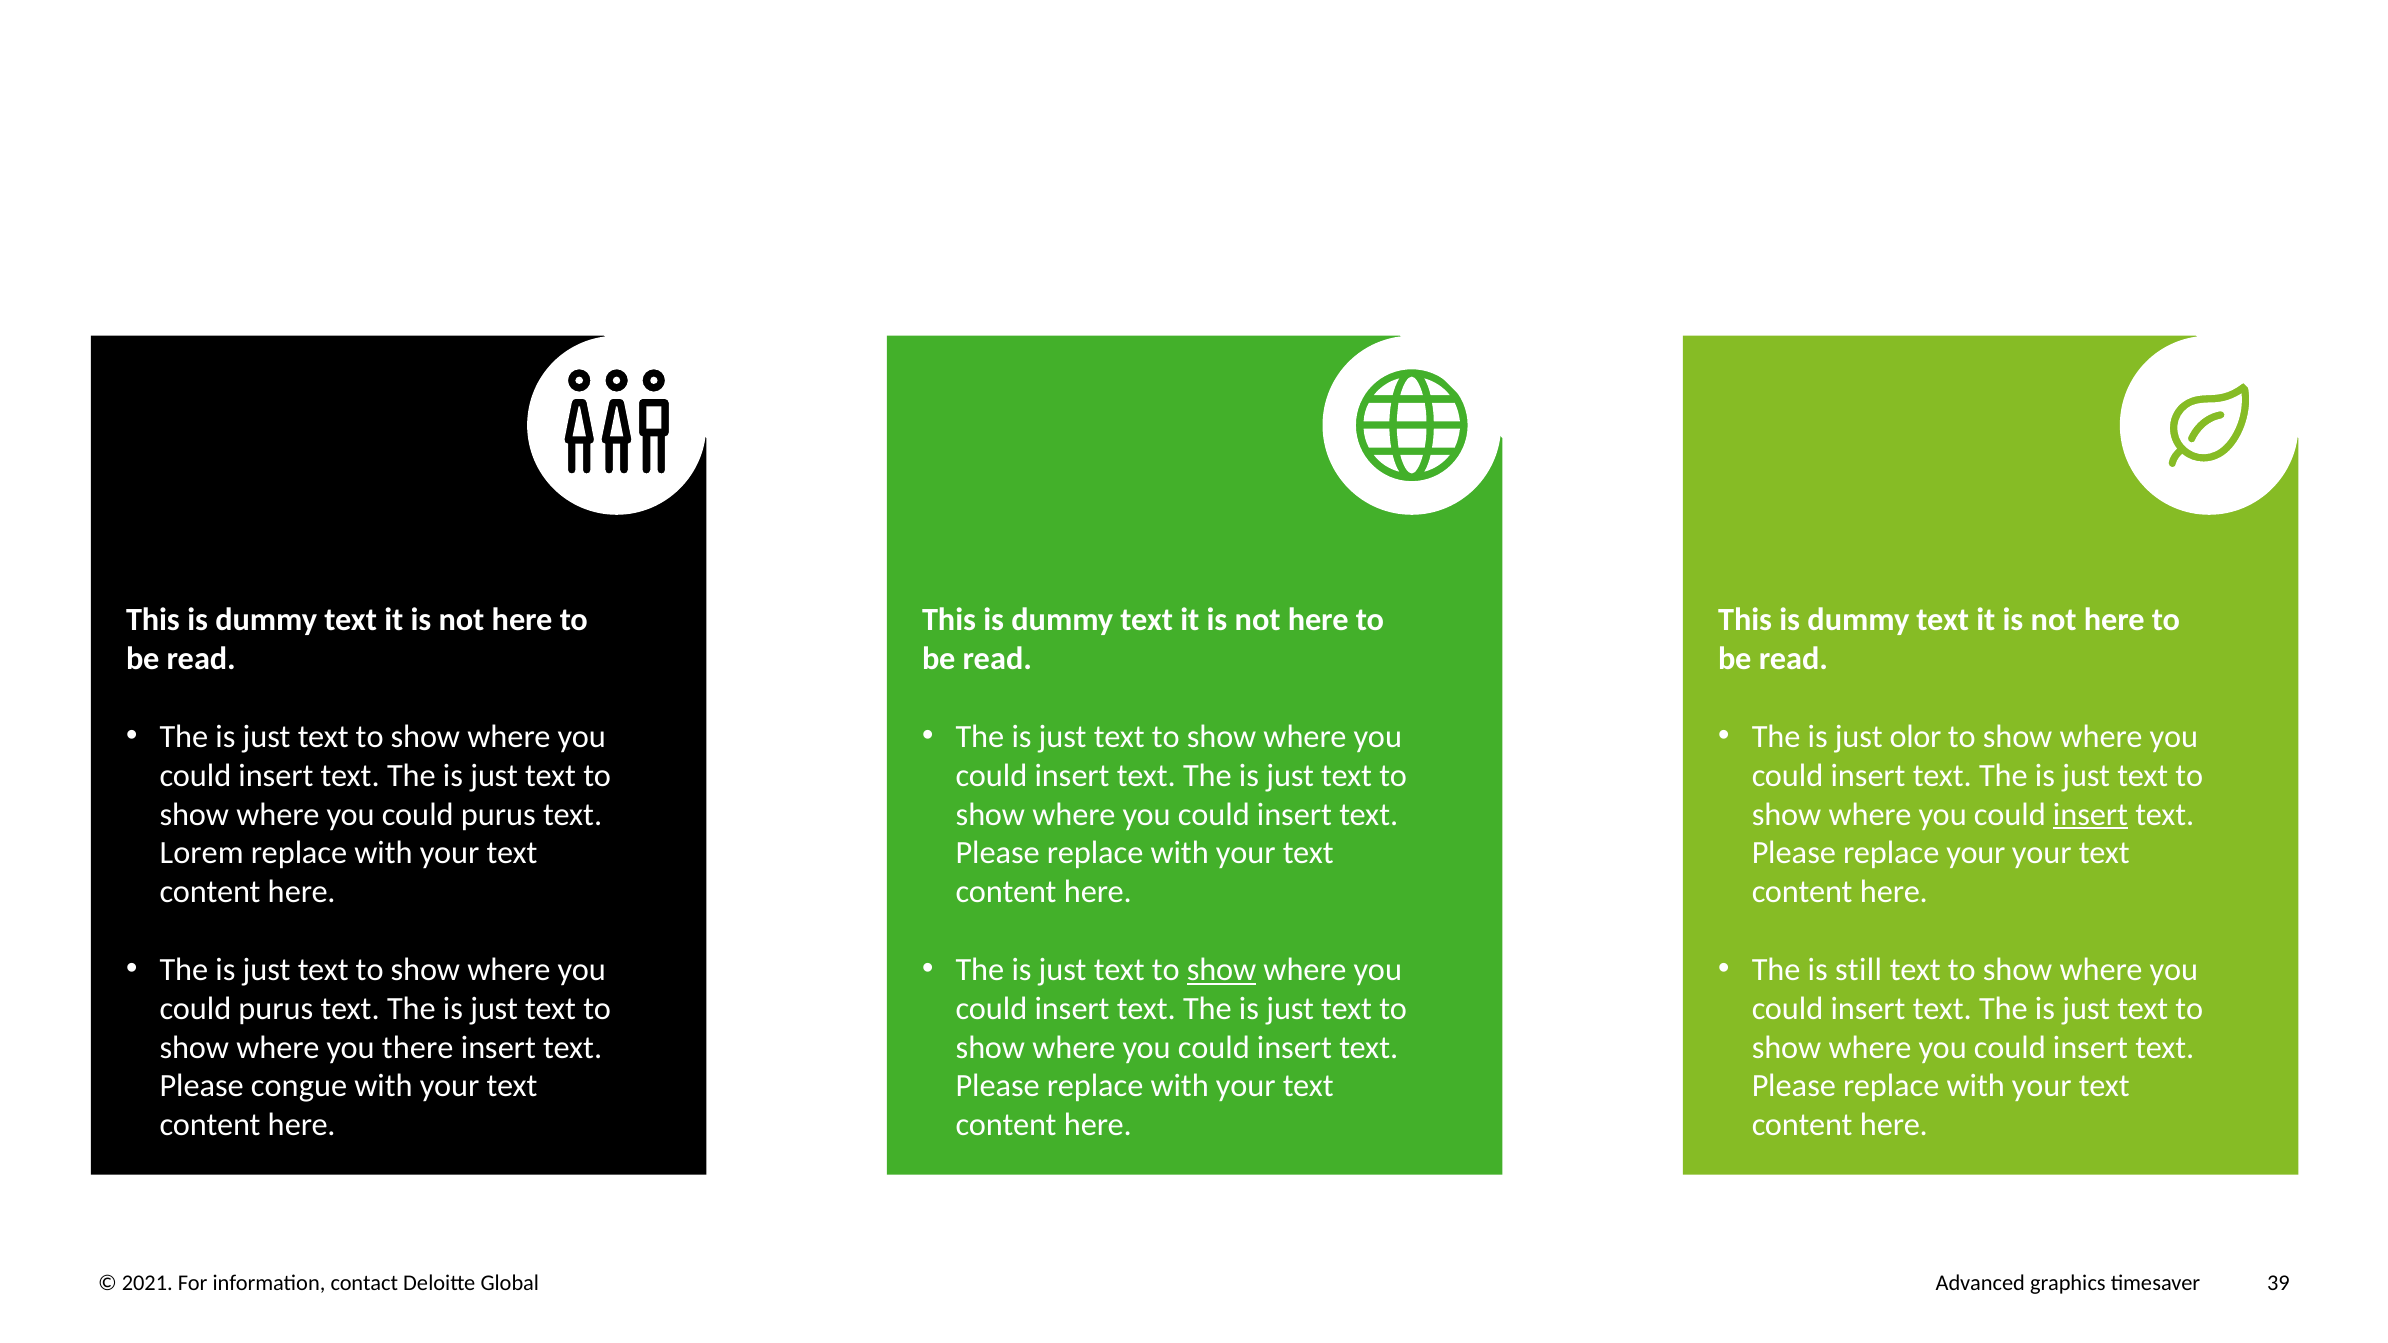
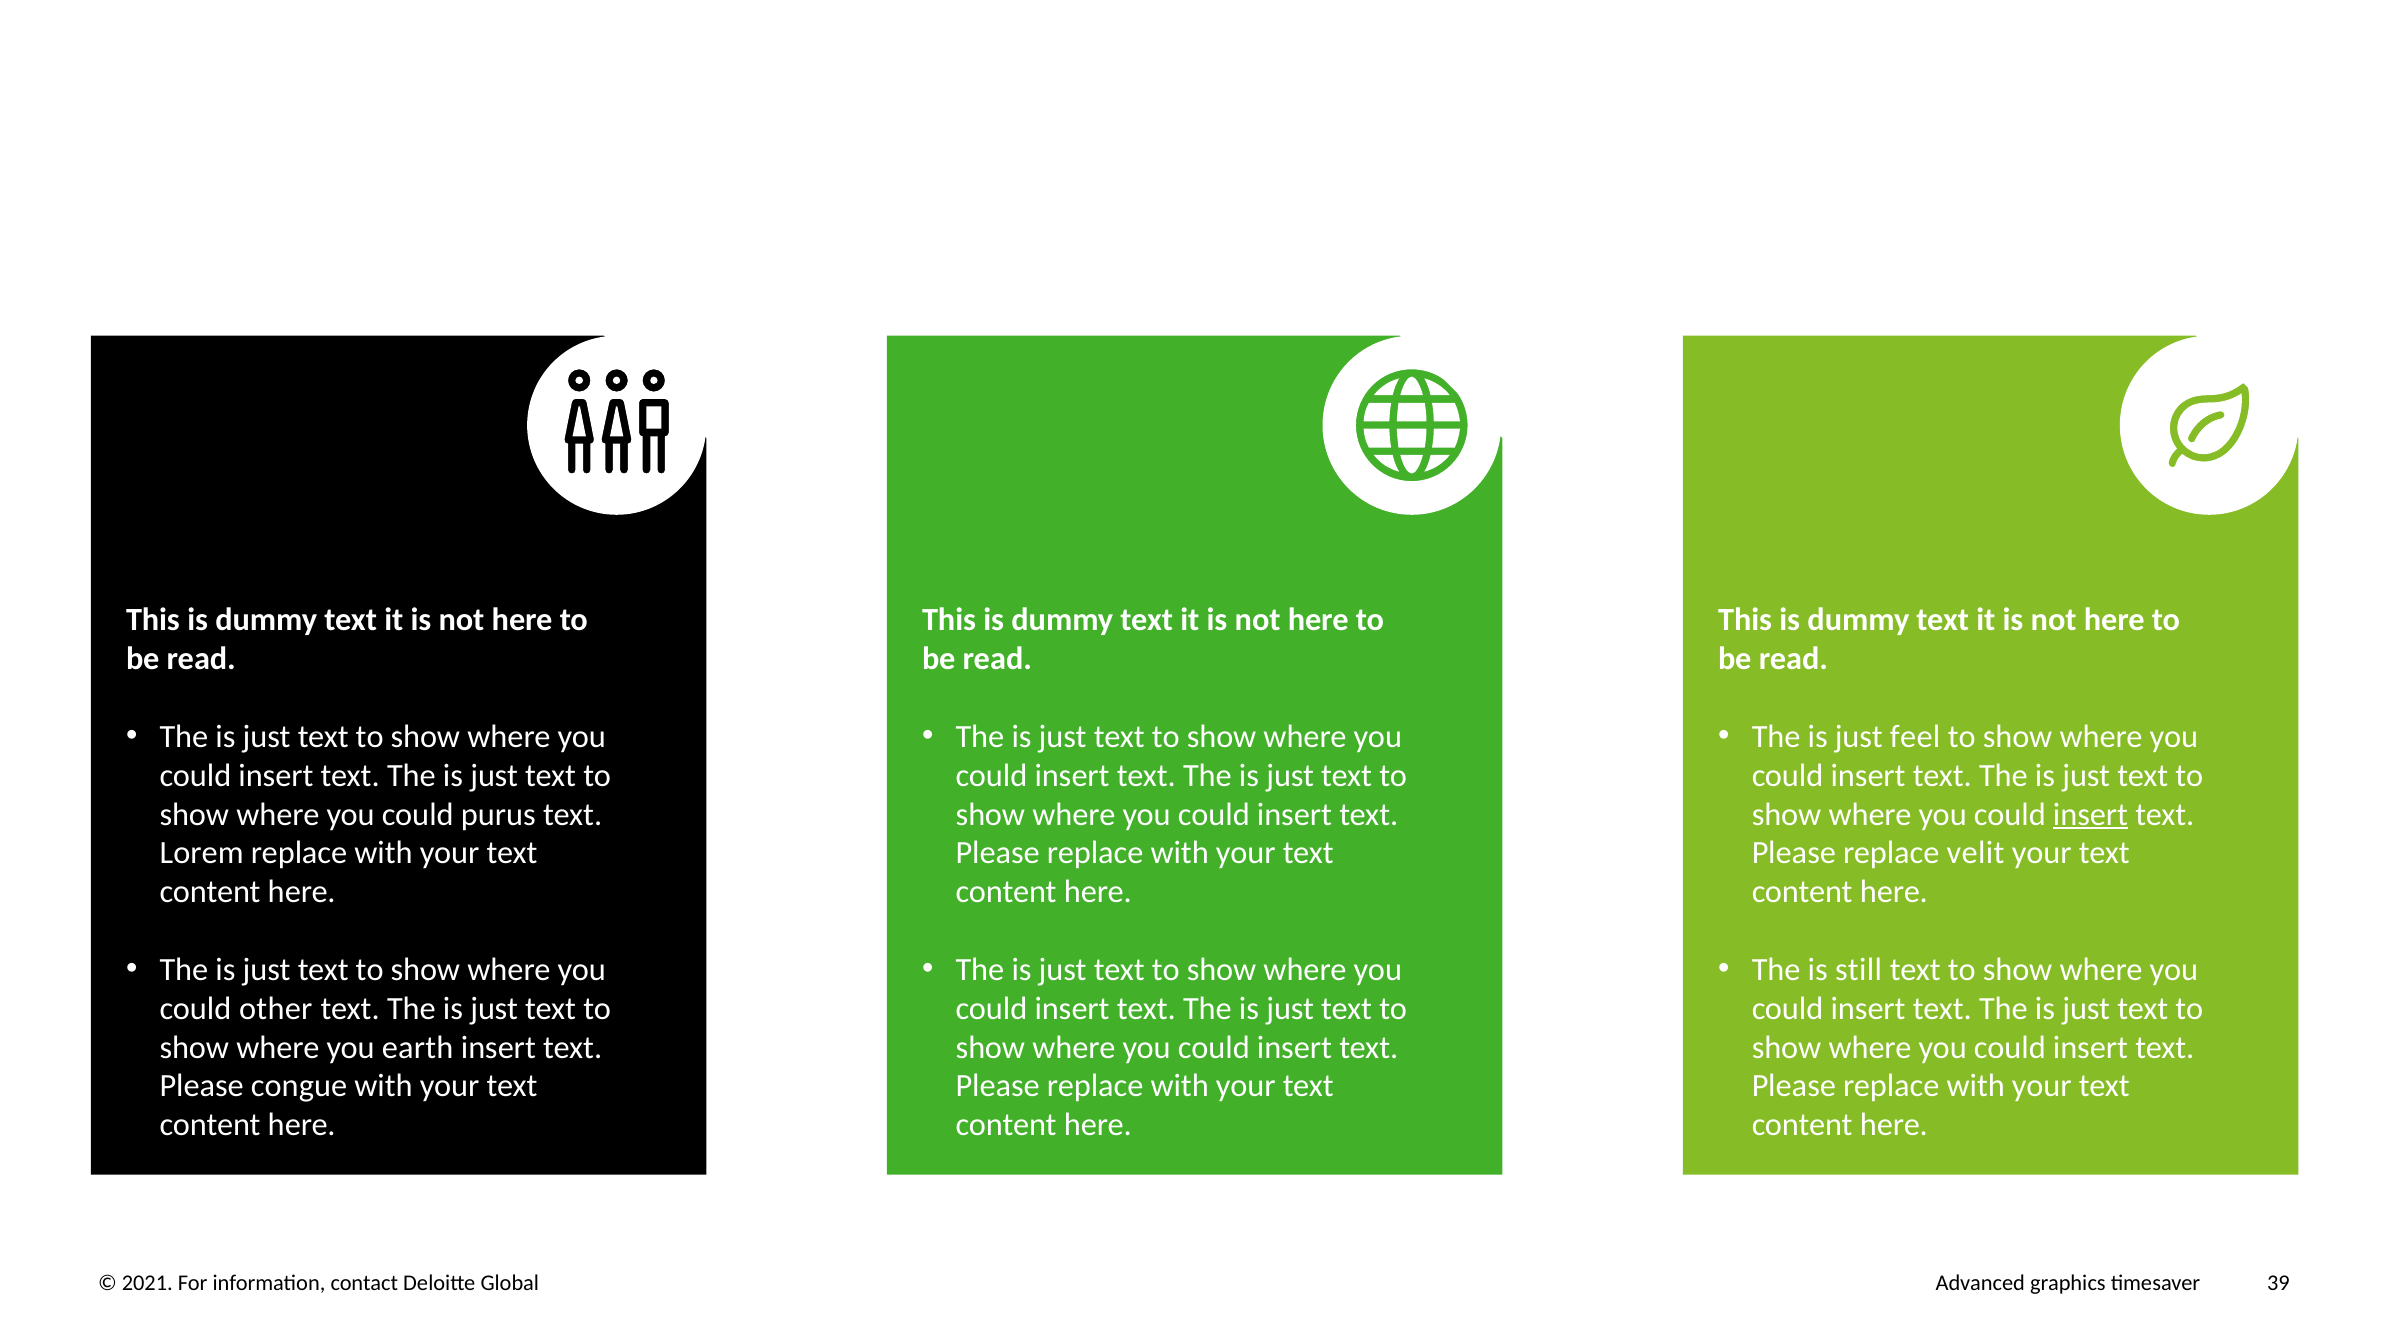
olor: olor -> feel (1915, 737)
replace your: your -> velit (1976, 853)
show underline: present -> none (1222, 970)
purus: purus -> other (276, 1009)
there: there -> earth (418, 1048)
